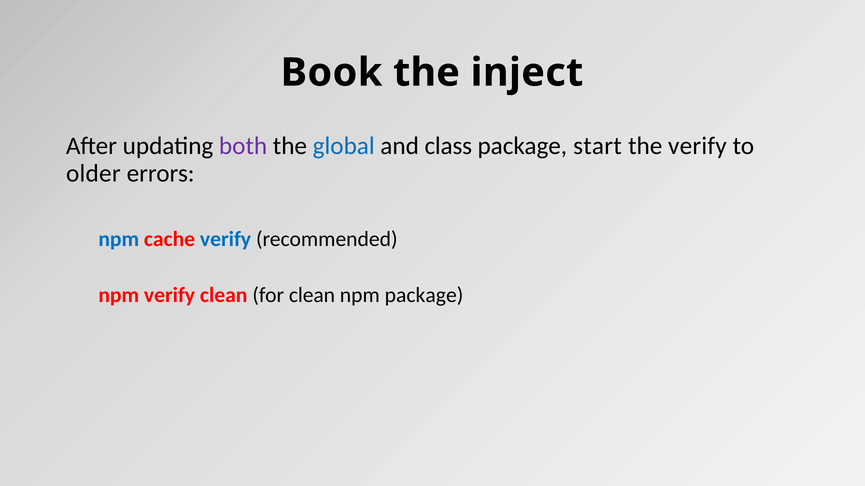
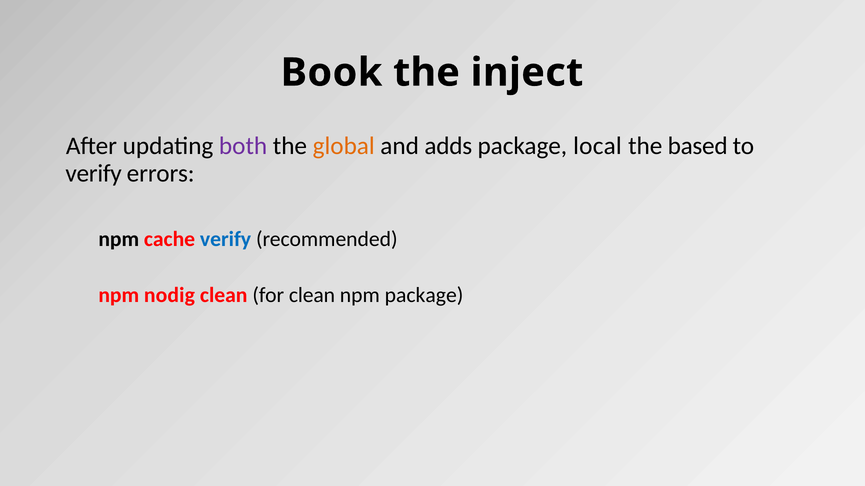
global colour: blue -> orange (344, 146)
class: class -> adds (448, 146)
start: start -> local (597, 146)
the verify: verify -> based (698, 146)
older: older -> verify (94, 173)
npm colour: blue -> black (119, 240)
npm verify: verify -> nodig (169, 295)
